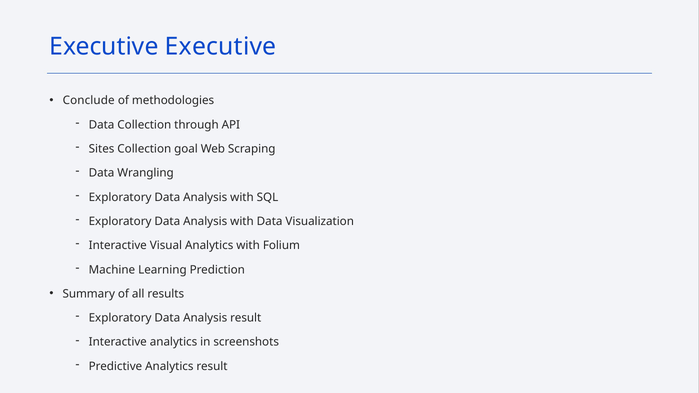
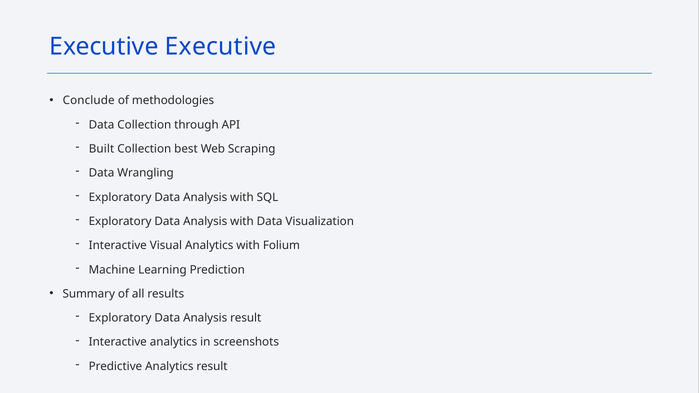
Sites: Sites -> Built (101, 149)
goal: goal -> best (186, 149)
